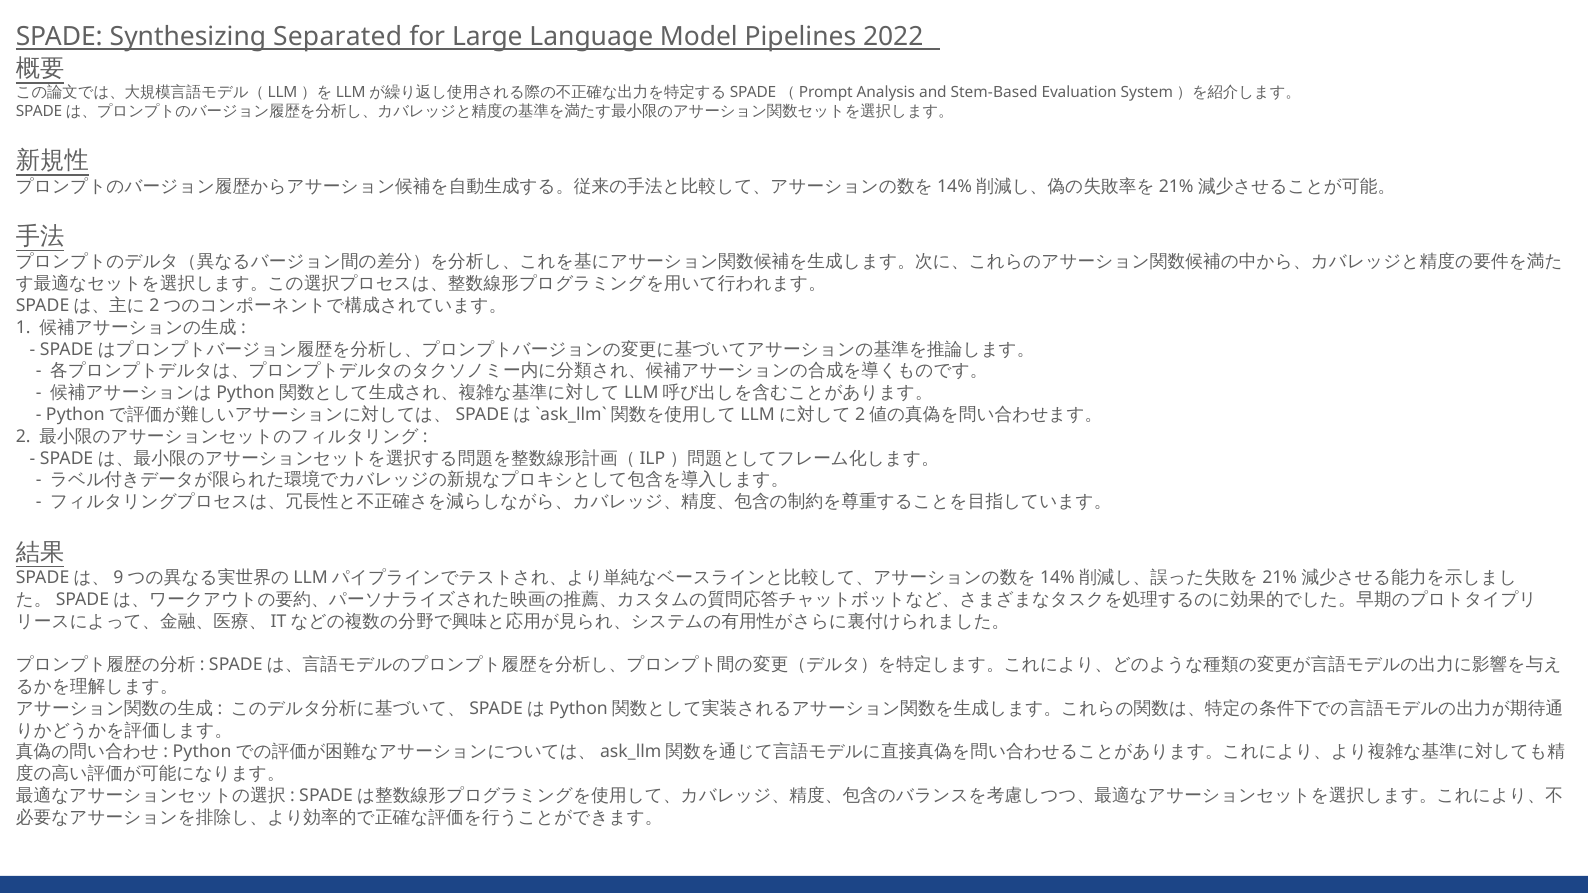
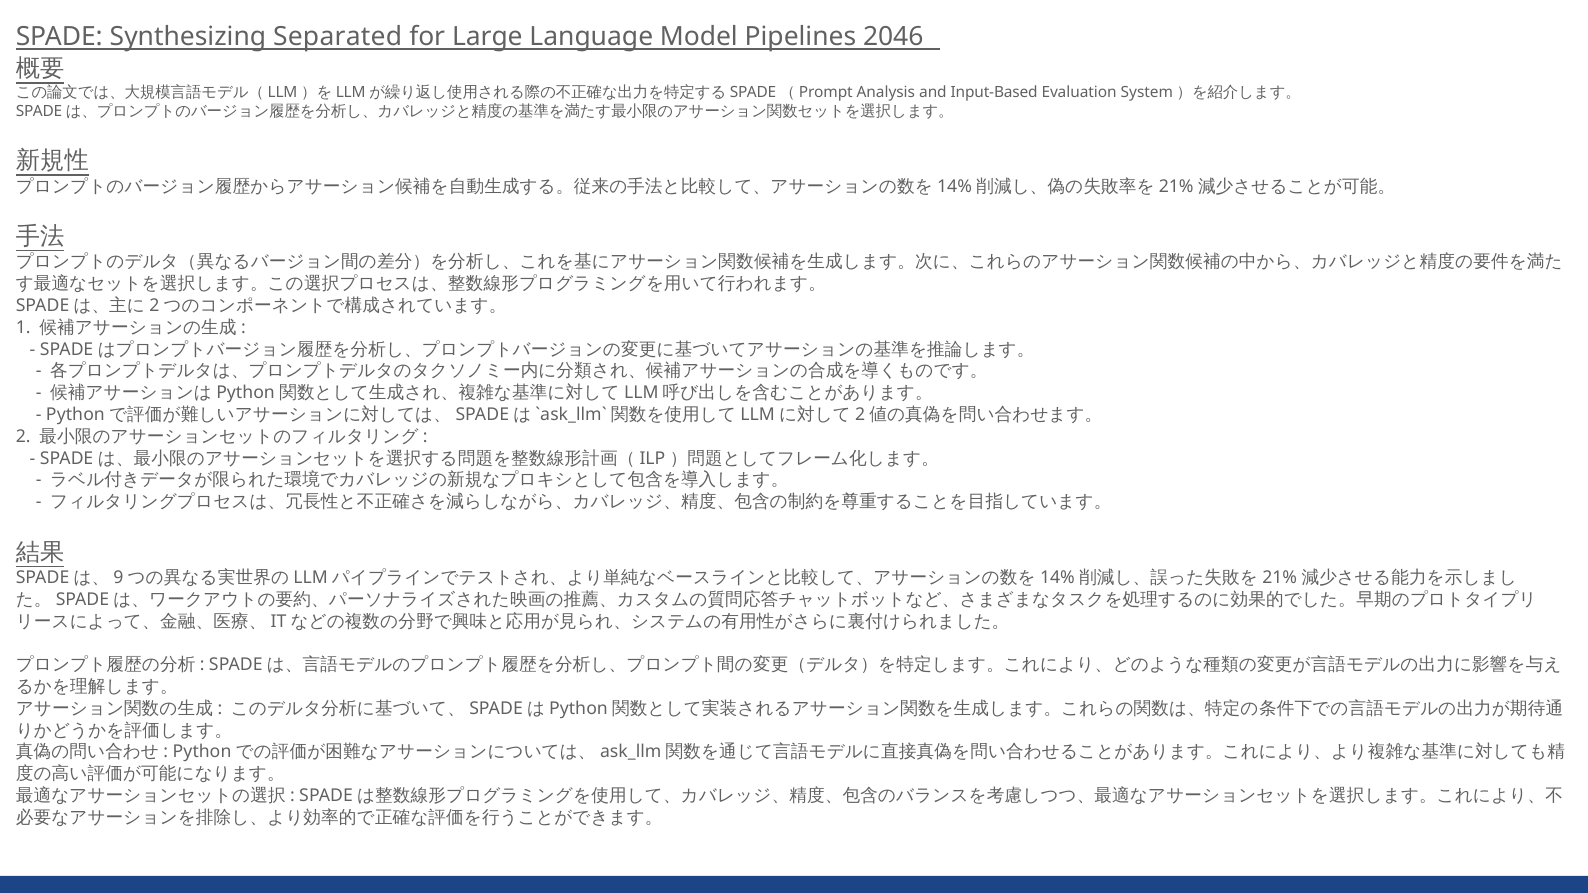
2022: 2022 -> 2046 (893, 37)
Stem-Based: Stem-Based -> Input-Based (994, 93)
